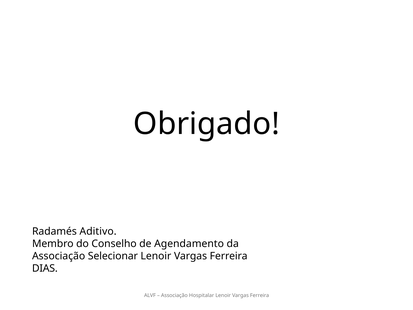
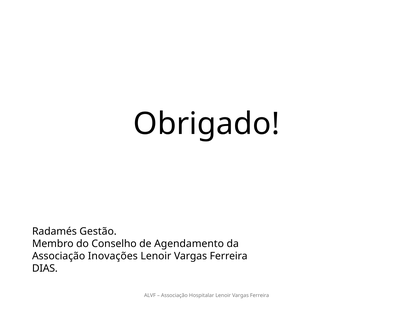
Aditivo: Aditivo -> Gestão (98, 231)
Selecionar: Selecionar -> Inovações (113, 256)
